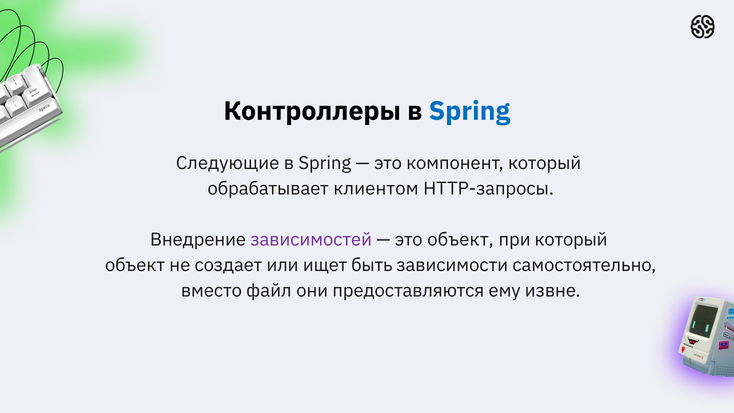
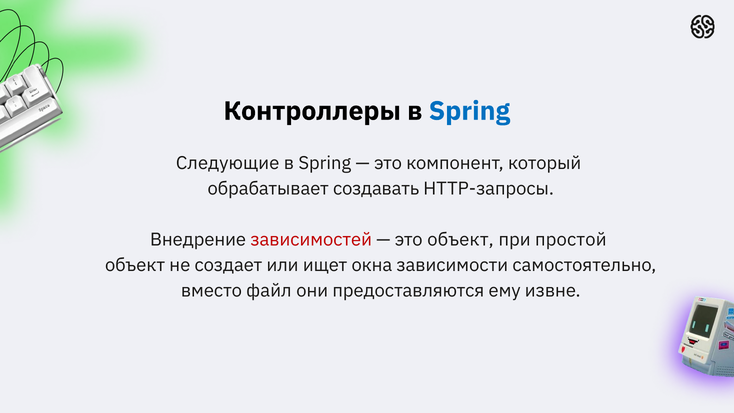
клиентом: клиентом -> создавать (376, 189)
зависимостей colour: purple -> red (311, 240)
при который: который -> простой (571, 240)
быть: быть -> окна (372, 265)
